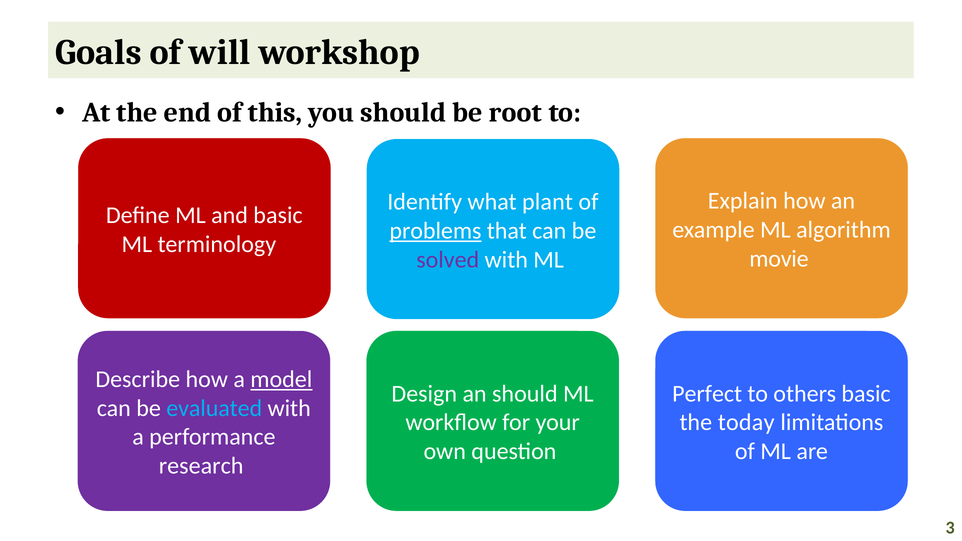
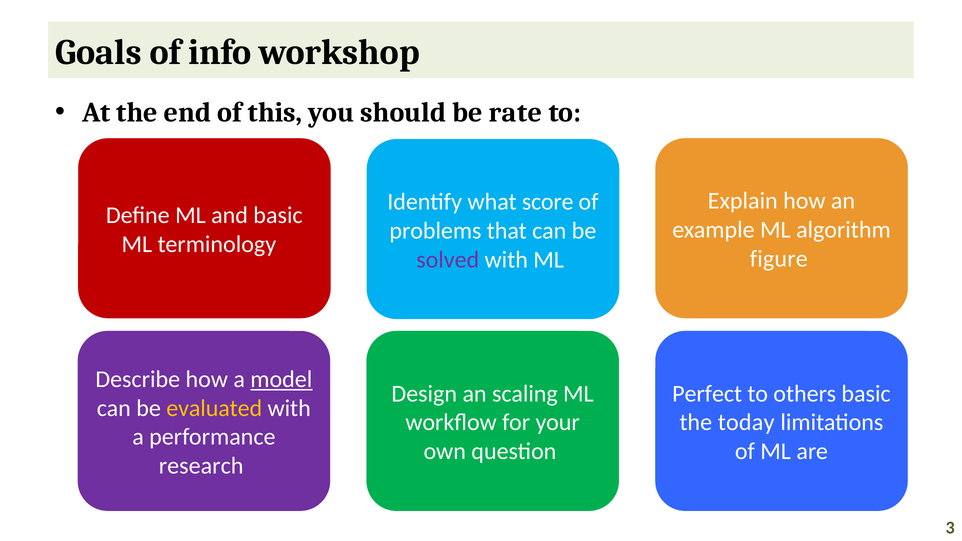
will: will -> info (220, 52)
root: root -> rate (515, 113)
plant: plant -> score (548, 202)
problems underline: present -> none (435, 231)
movie: movie -> figure (779, 259)
an should: should -> scaling (525, 394)
evaluated colour: light blue -> yellow (214, 408)
